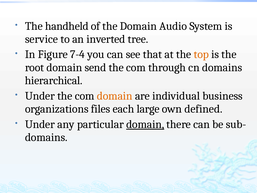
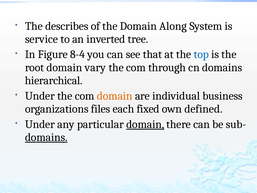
handheld: handheld -> describes (67, 26)
Audio: Audio -> Along (173, 26)
7-4: 7-4 -> 8-4 (78, 54)
top colour: orange -> blue (201, 54)
send: send -> vary (95, 67)
large: large -> fixed (148, 109)
domains underline: none -> present (46, 137)
